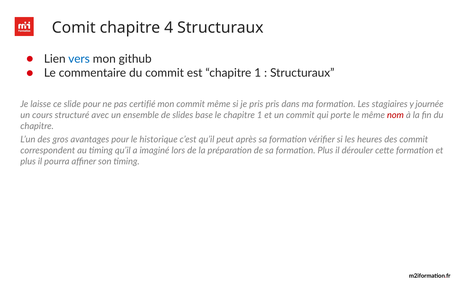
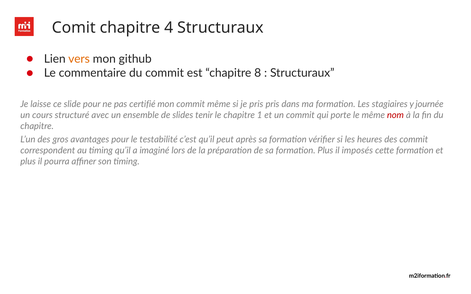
vers colour: blue -> orange (79, 59)
est chapitre 1: 1 -> 8 (258, 73)
base: base -> tenir (204, 115)
historique: historique -> testabilité (159, 140)
dérouler: dérouler -> imposés (357, 151)
